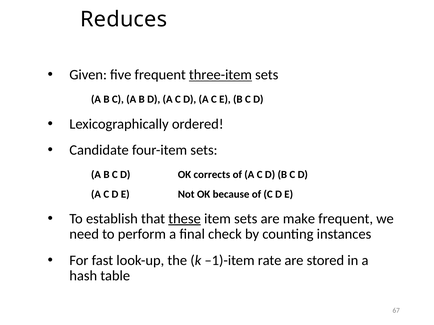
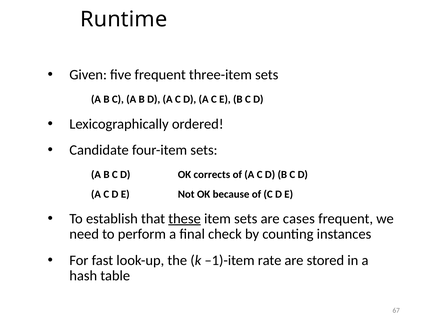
Reduces: Reduces -> Runtime (124, 19)
three-item underline: present -> none (220, 75)
make: make -> cases (299, 219)
